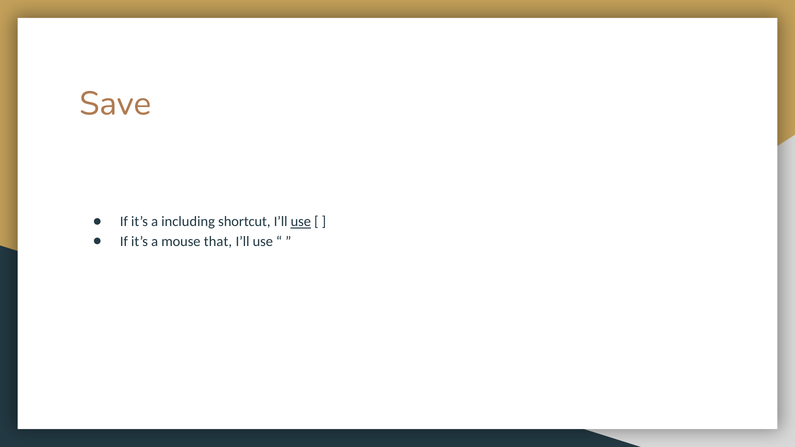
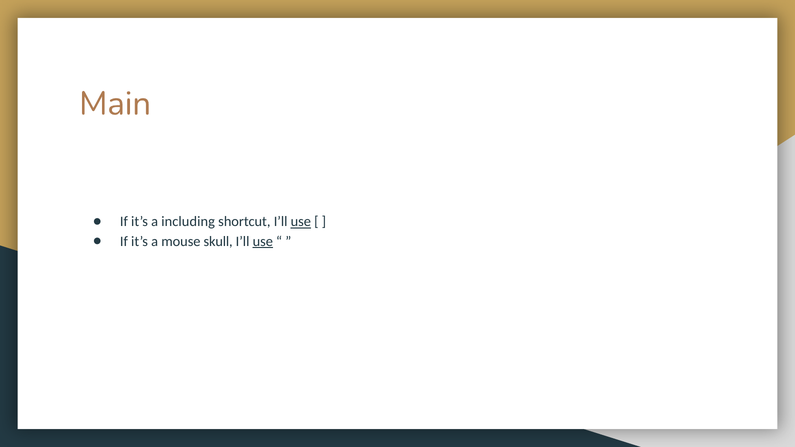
Save: Save -> Main (115, 104)
that: that -> skull (218, 242)
use underline: none -> present (263, 242)
